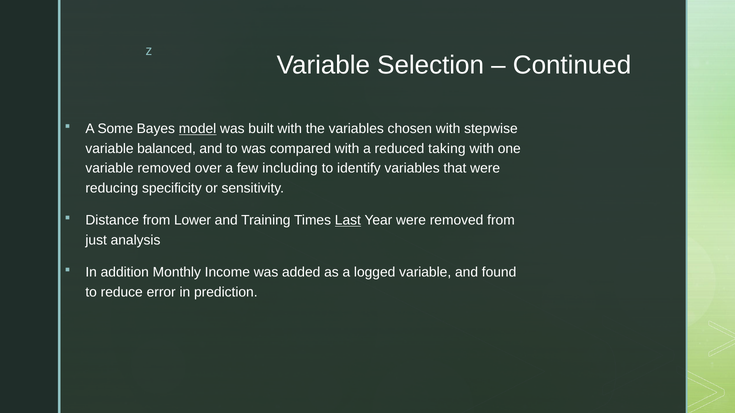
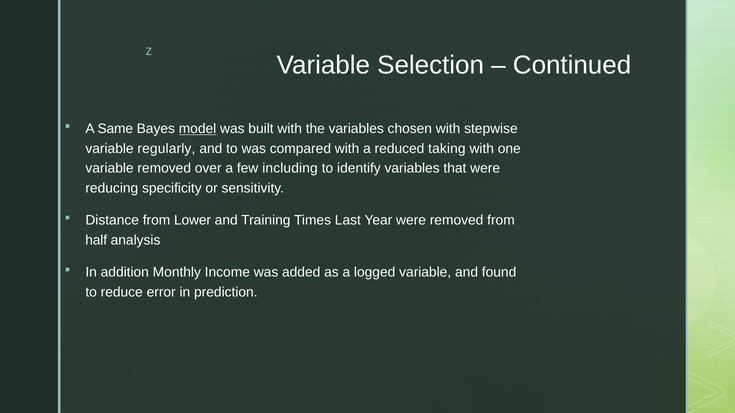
Some: Some -> Same (115, 129)
balanced: balanced -> regularly (166, 149)
Last underline: present -> none (348, 221)
just: just -> half (96, 240)
